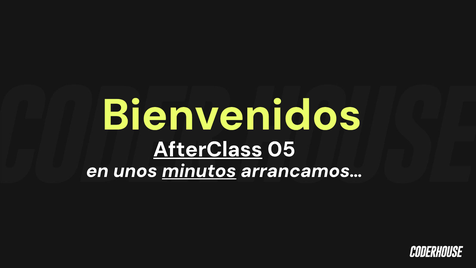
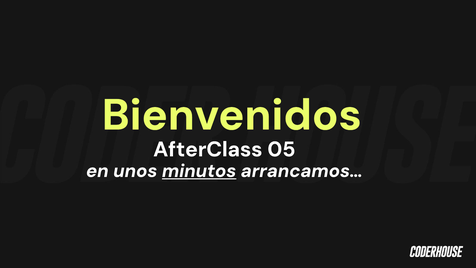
AfterClass underline: present -> none (208, 149)
